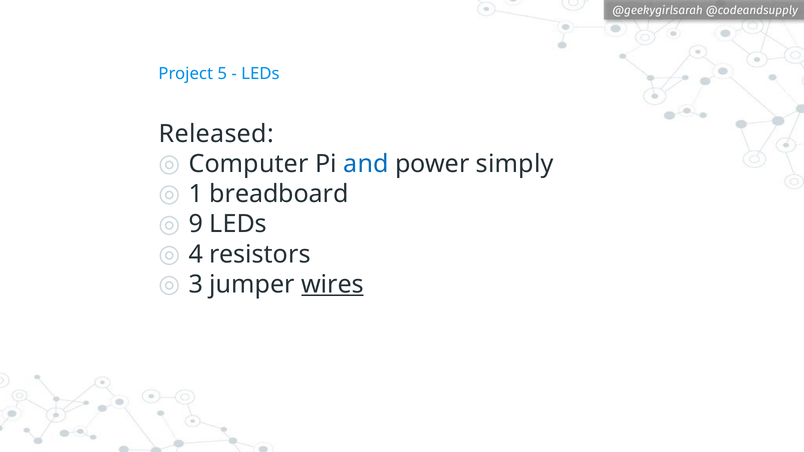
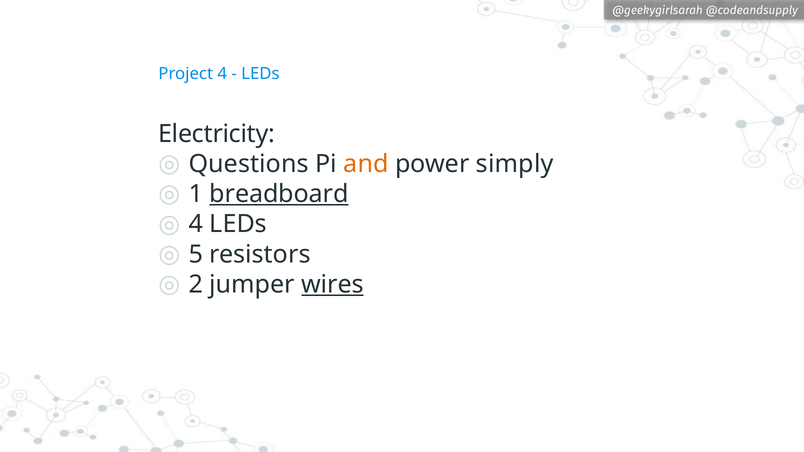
Project 5: 5 -> 4 (222, 74)
Released: Released -> Electricity (217, 134)
Computer: Computer -> Questions (249, 164)
and colour: blue -> orange (366, 164)
breadboard underline: none -> present (279, 194)
9: 9 -> 4 (196, 224)
4: 4 -> 5 (196, 254)
3: 3 -> 2 (196, 285)
